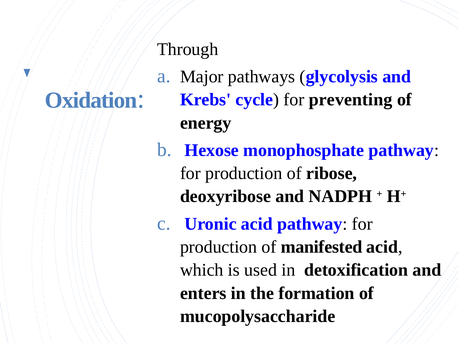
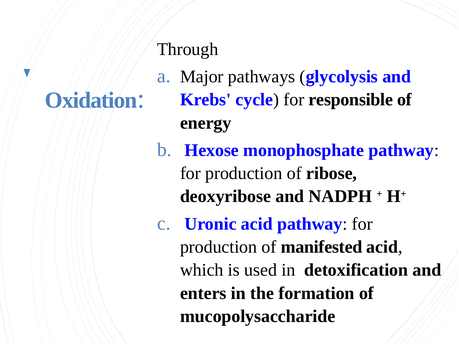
preventing: preventing -> responsible (351, 100)
